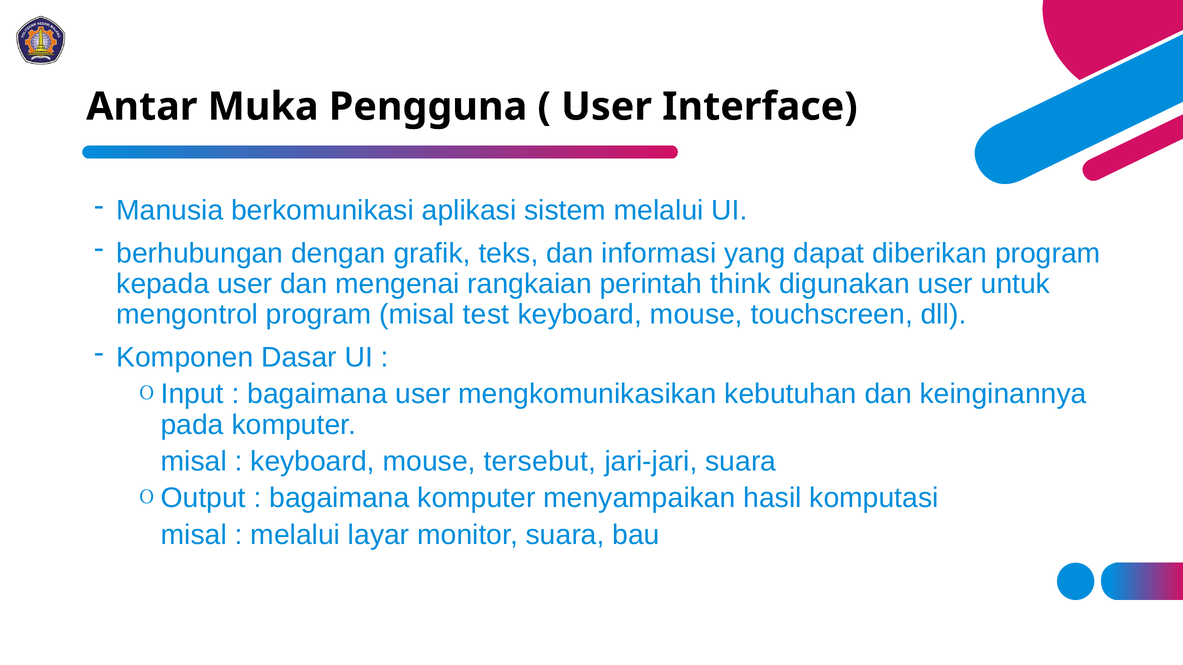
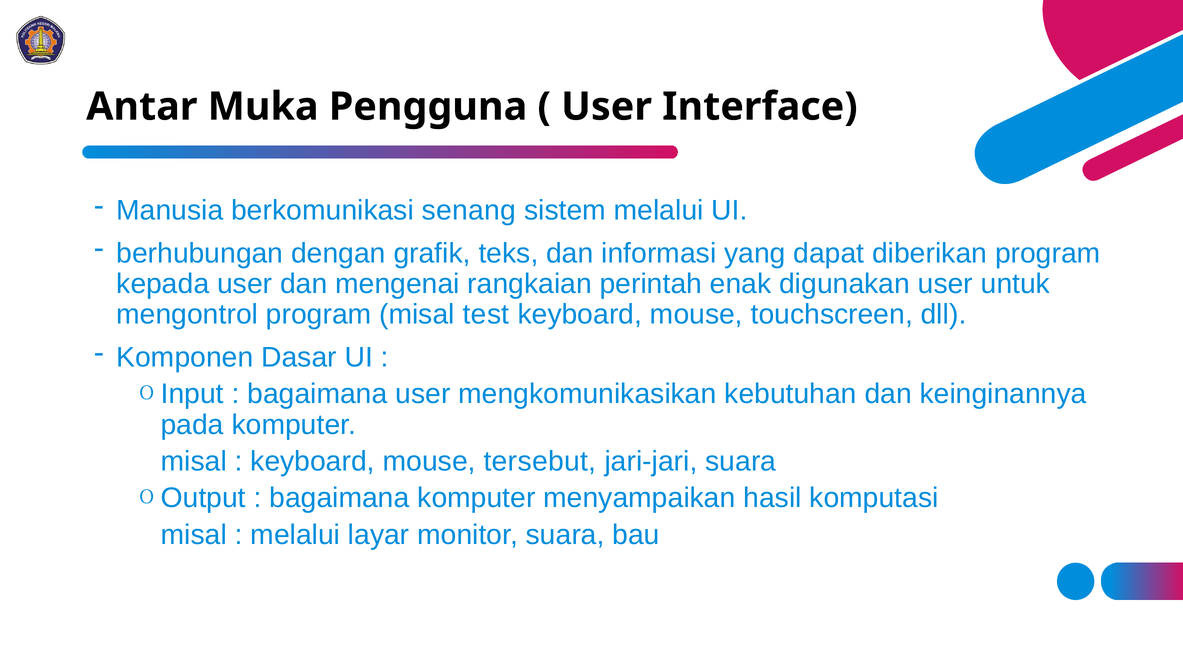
aplikasi: aplikasi -> senang (469, 211)
think: think -> enak (741, 284)
